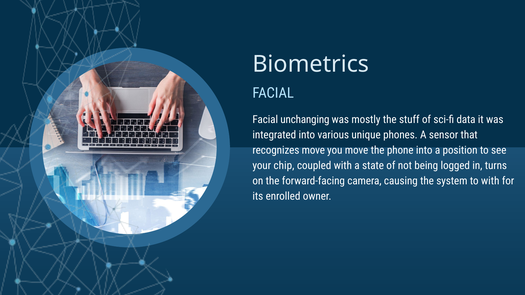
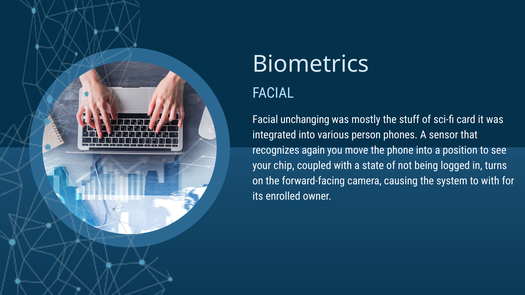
data: data -> card (466, 120)
unique: unique -> person (366, 135)
recognizes move: move -> again (313, 150)
